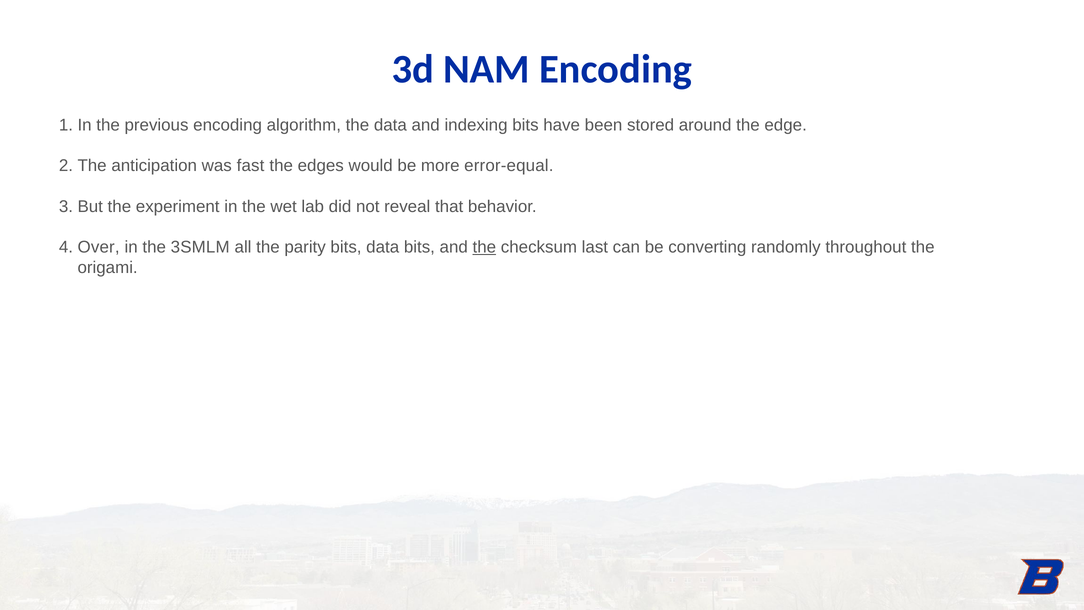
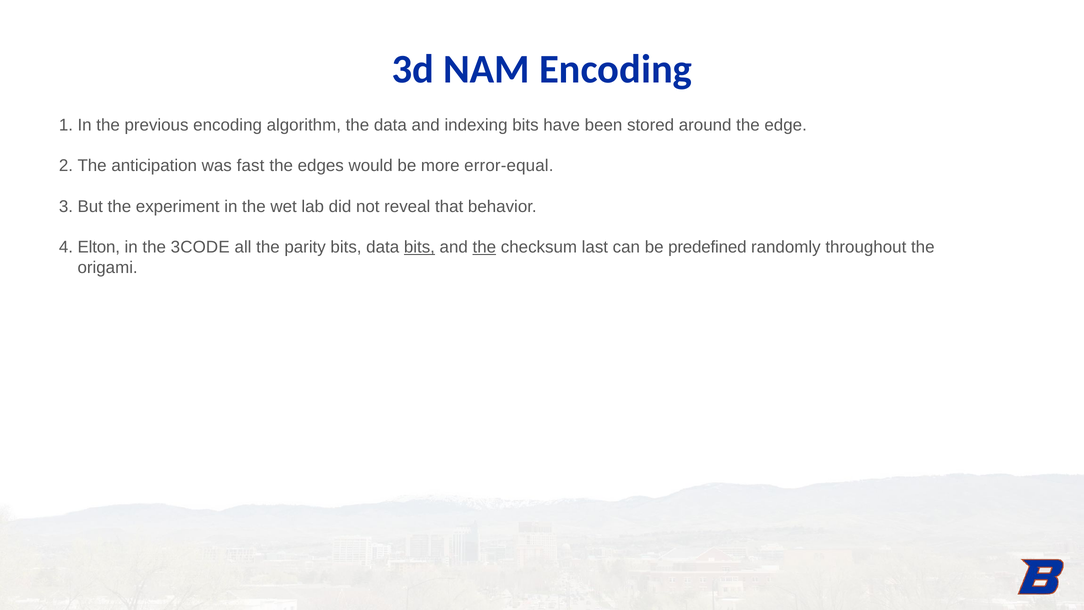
Over: Over -> Elton (99, 247)
3SMLM: 3SMLM -> 3CODE (200, 247)
bits underline: none -> present (419, 247)
converting: converting -> predefined (707, 247)
